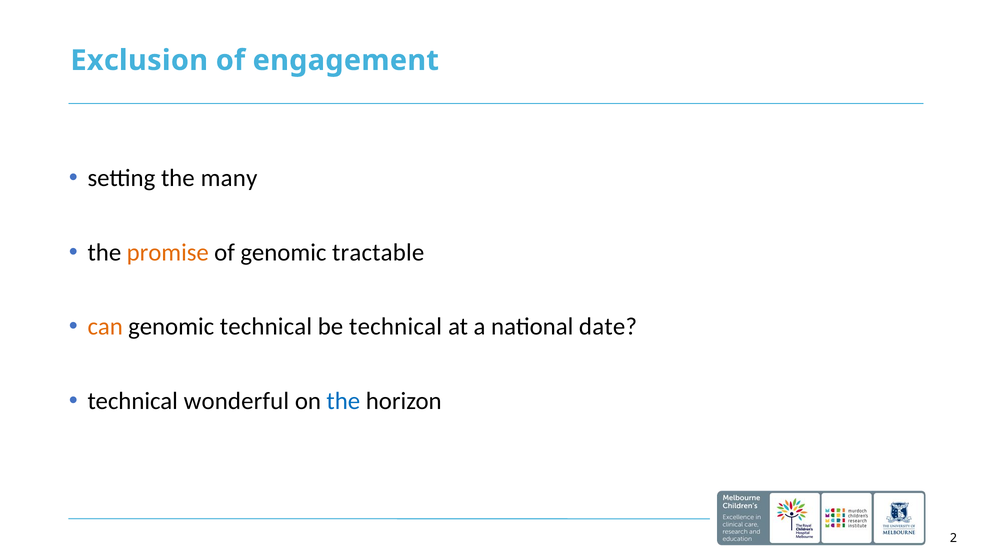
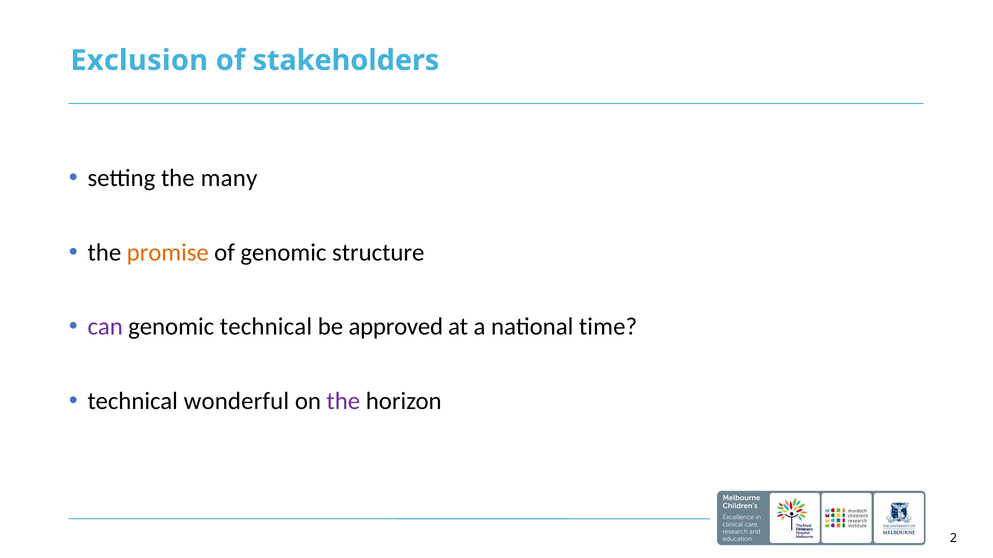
engagement: engagement -> stakeholders (346, 60)
tractable: tractable -> structure (378, 253)
can colour: orange -> purple (105, 327)
be technical: technical -> approved (396, 327)
date: date -> time (608, 327)
the colour: blue -> purple (343, 401)
